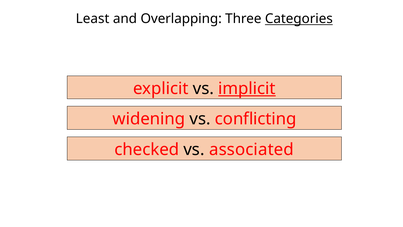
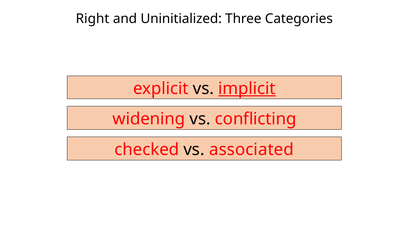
Least: Least -> Right (93, 19)
Overlapping: Overlapping -> Uninitialized (181, 19)
Categories underline: present -> none (299, 19)
